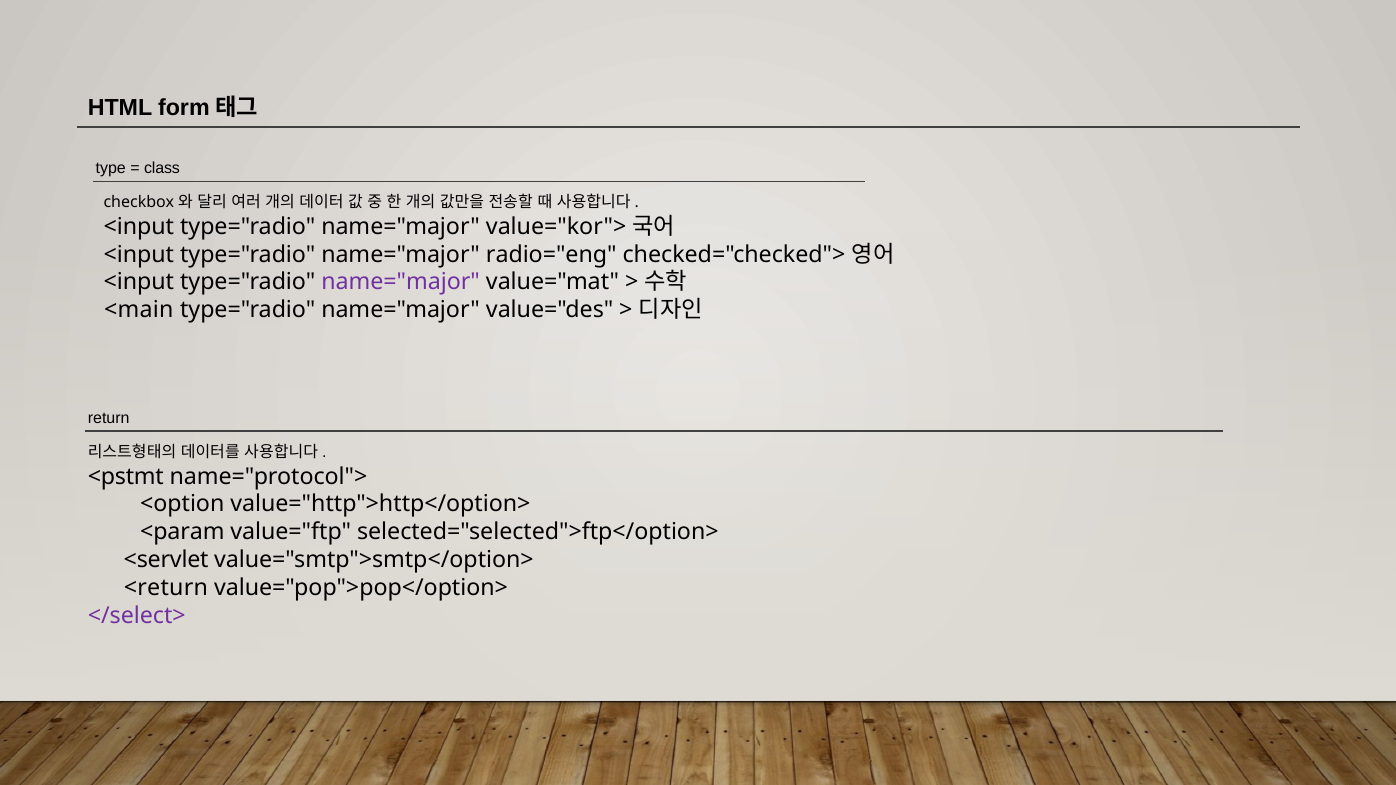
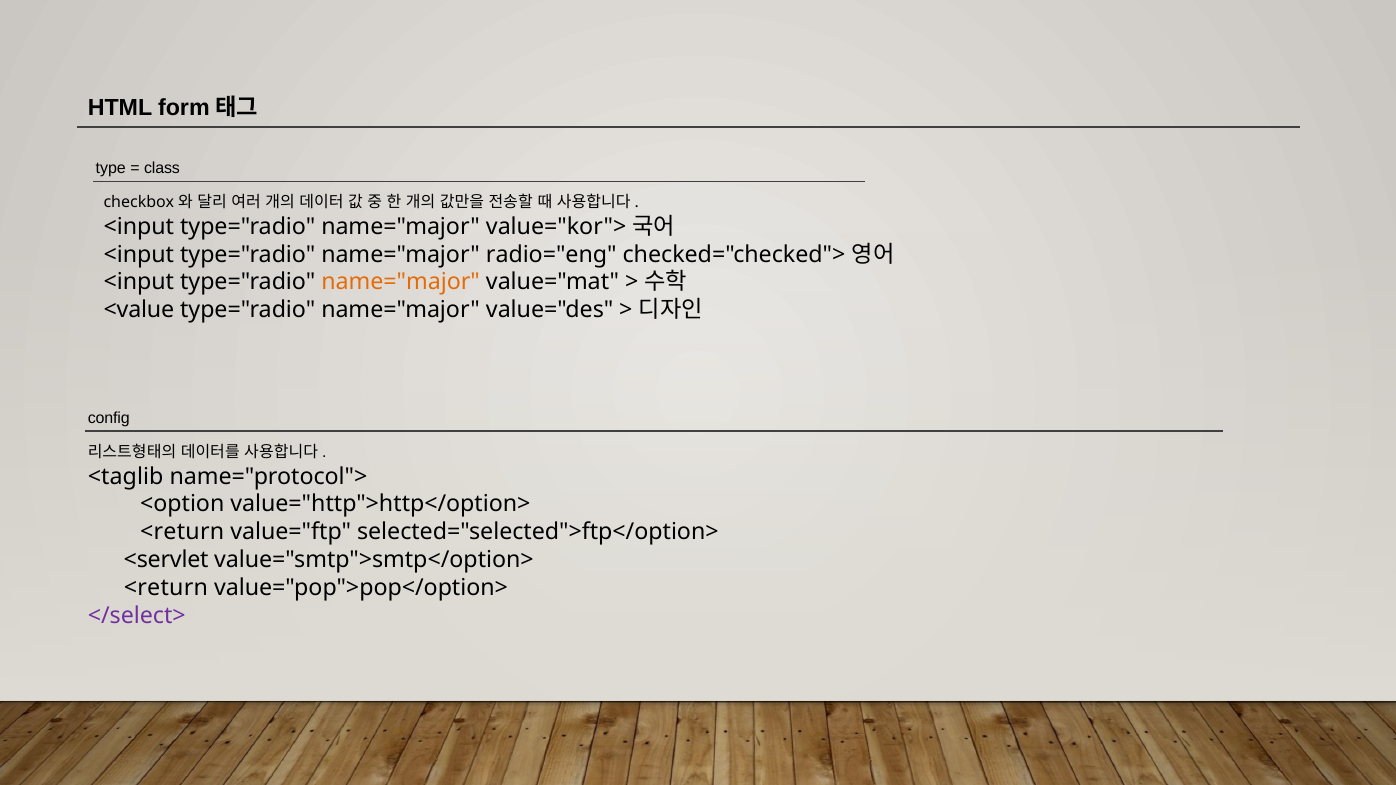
name="major colour: purple -> orange (401, 282)
<main: <main -> <value (139, 310)
return: return -> config (109, 418)
<pstmt: <pstmt -> <taglib (126, 476)
<param: <param -> <return (182, 532)
